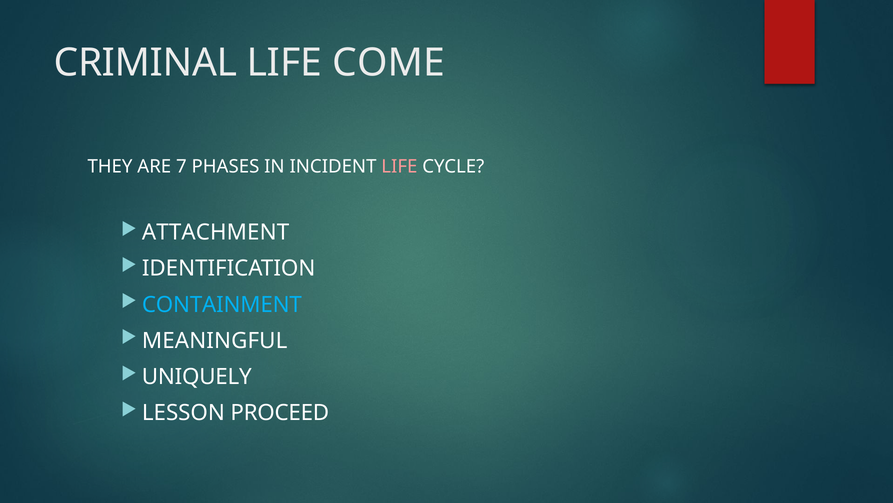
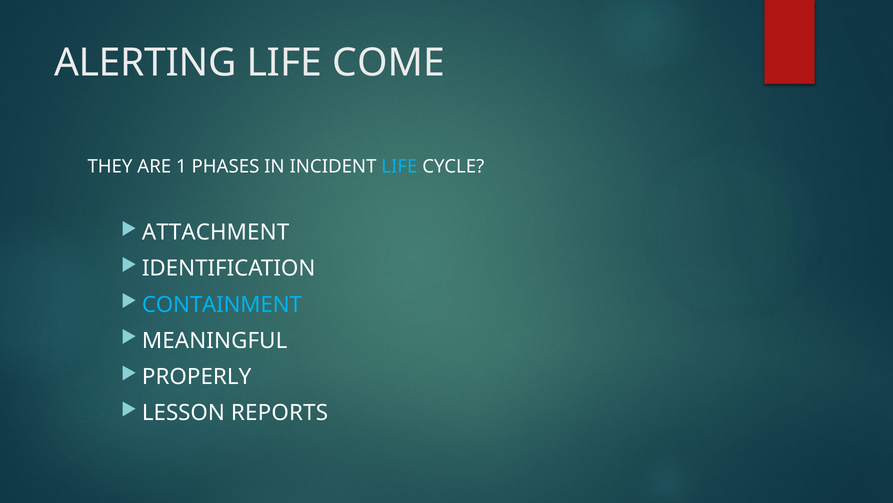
CRIMINAL: CRIMINAL -> ALERTING (145, 63)
7: 7 -> 1 (181, 166)
LIFE colour: pink -> light blue (399, 166)
UNIQUELY: UNIQUELY -> PROPERLY (197, 376)
PROCEED: PROCEED -> REPORTS (280, 413)
